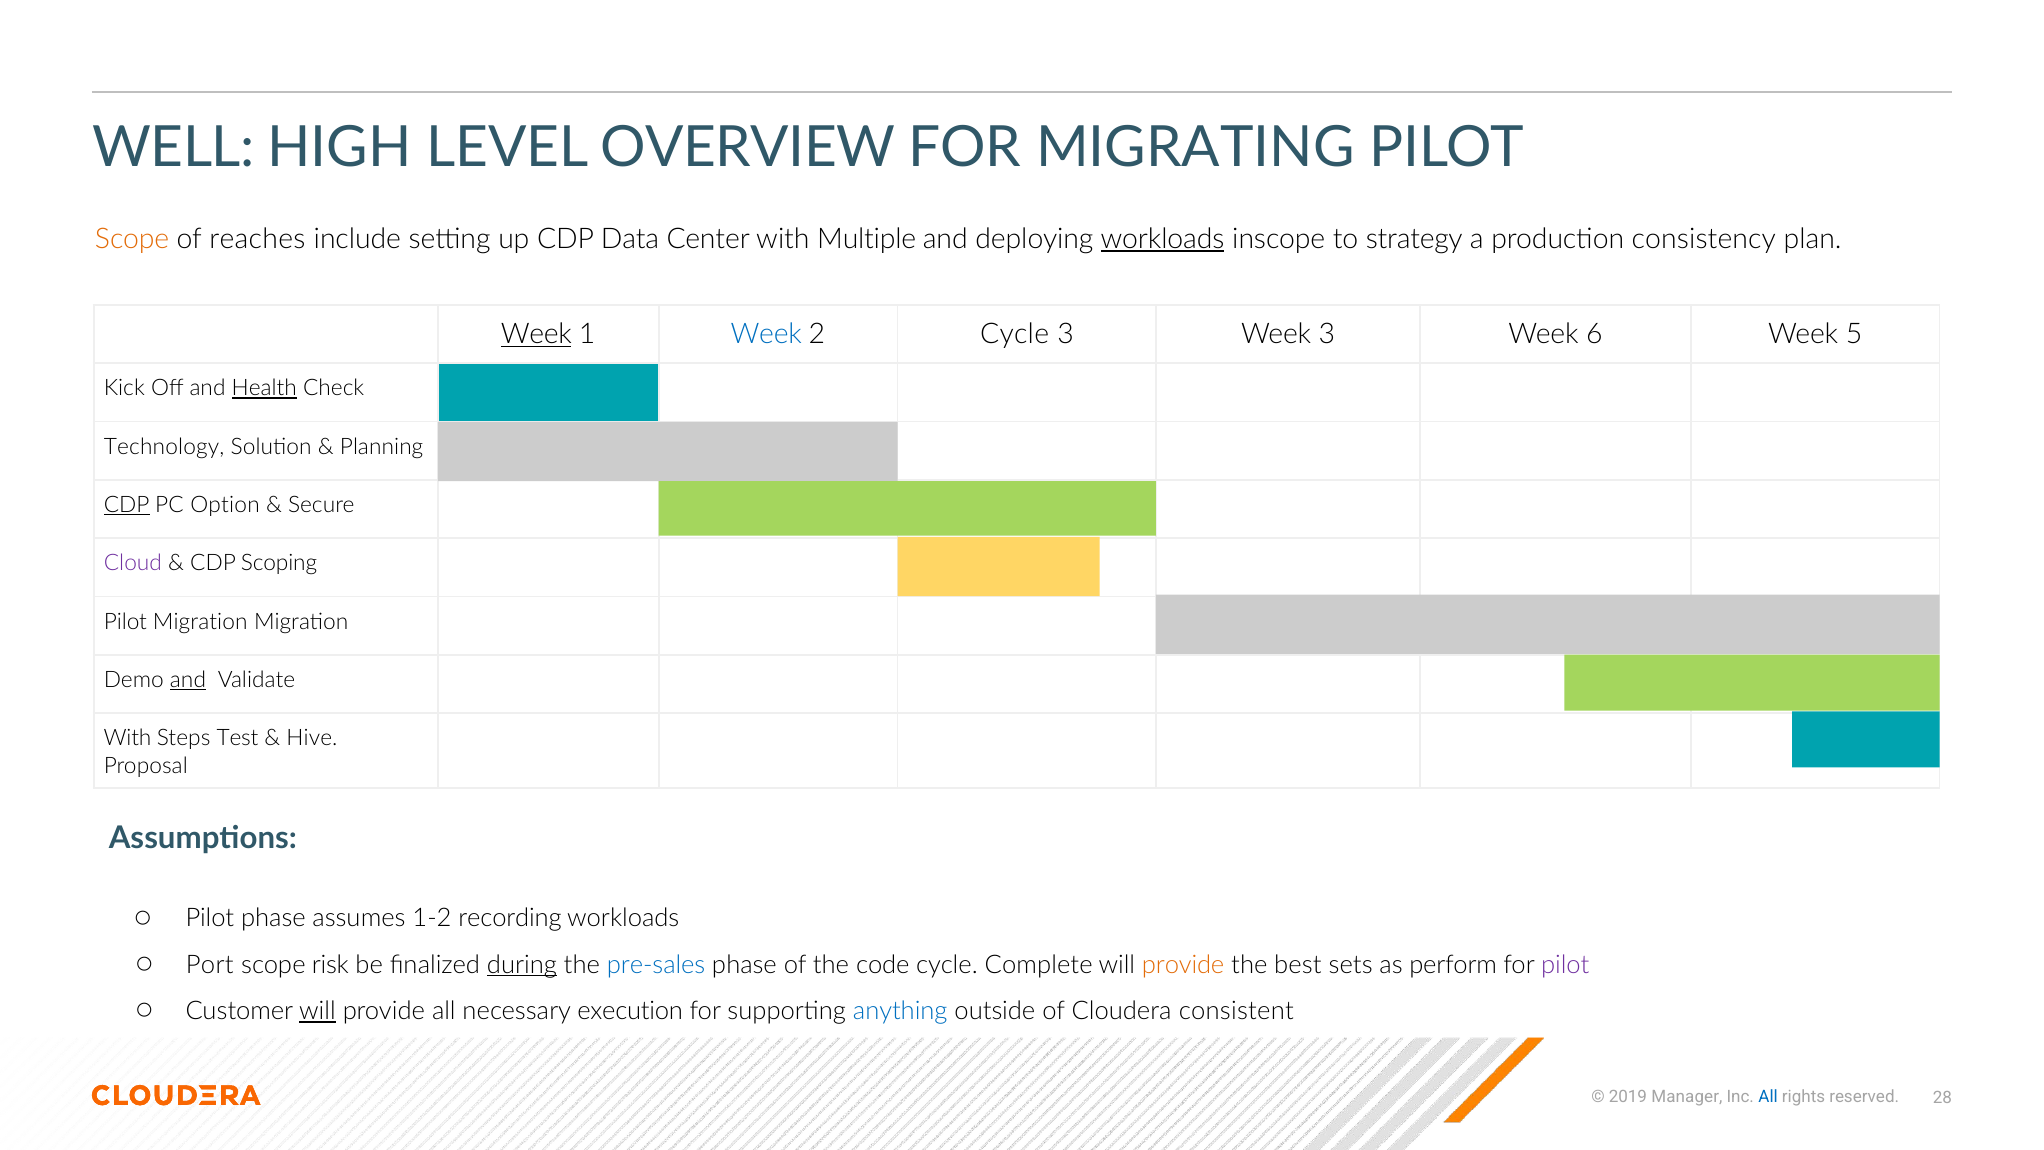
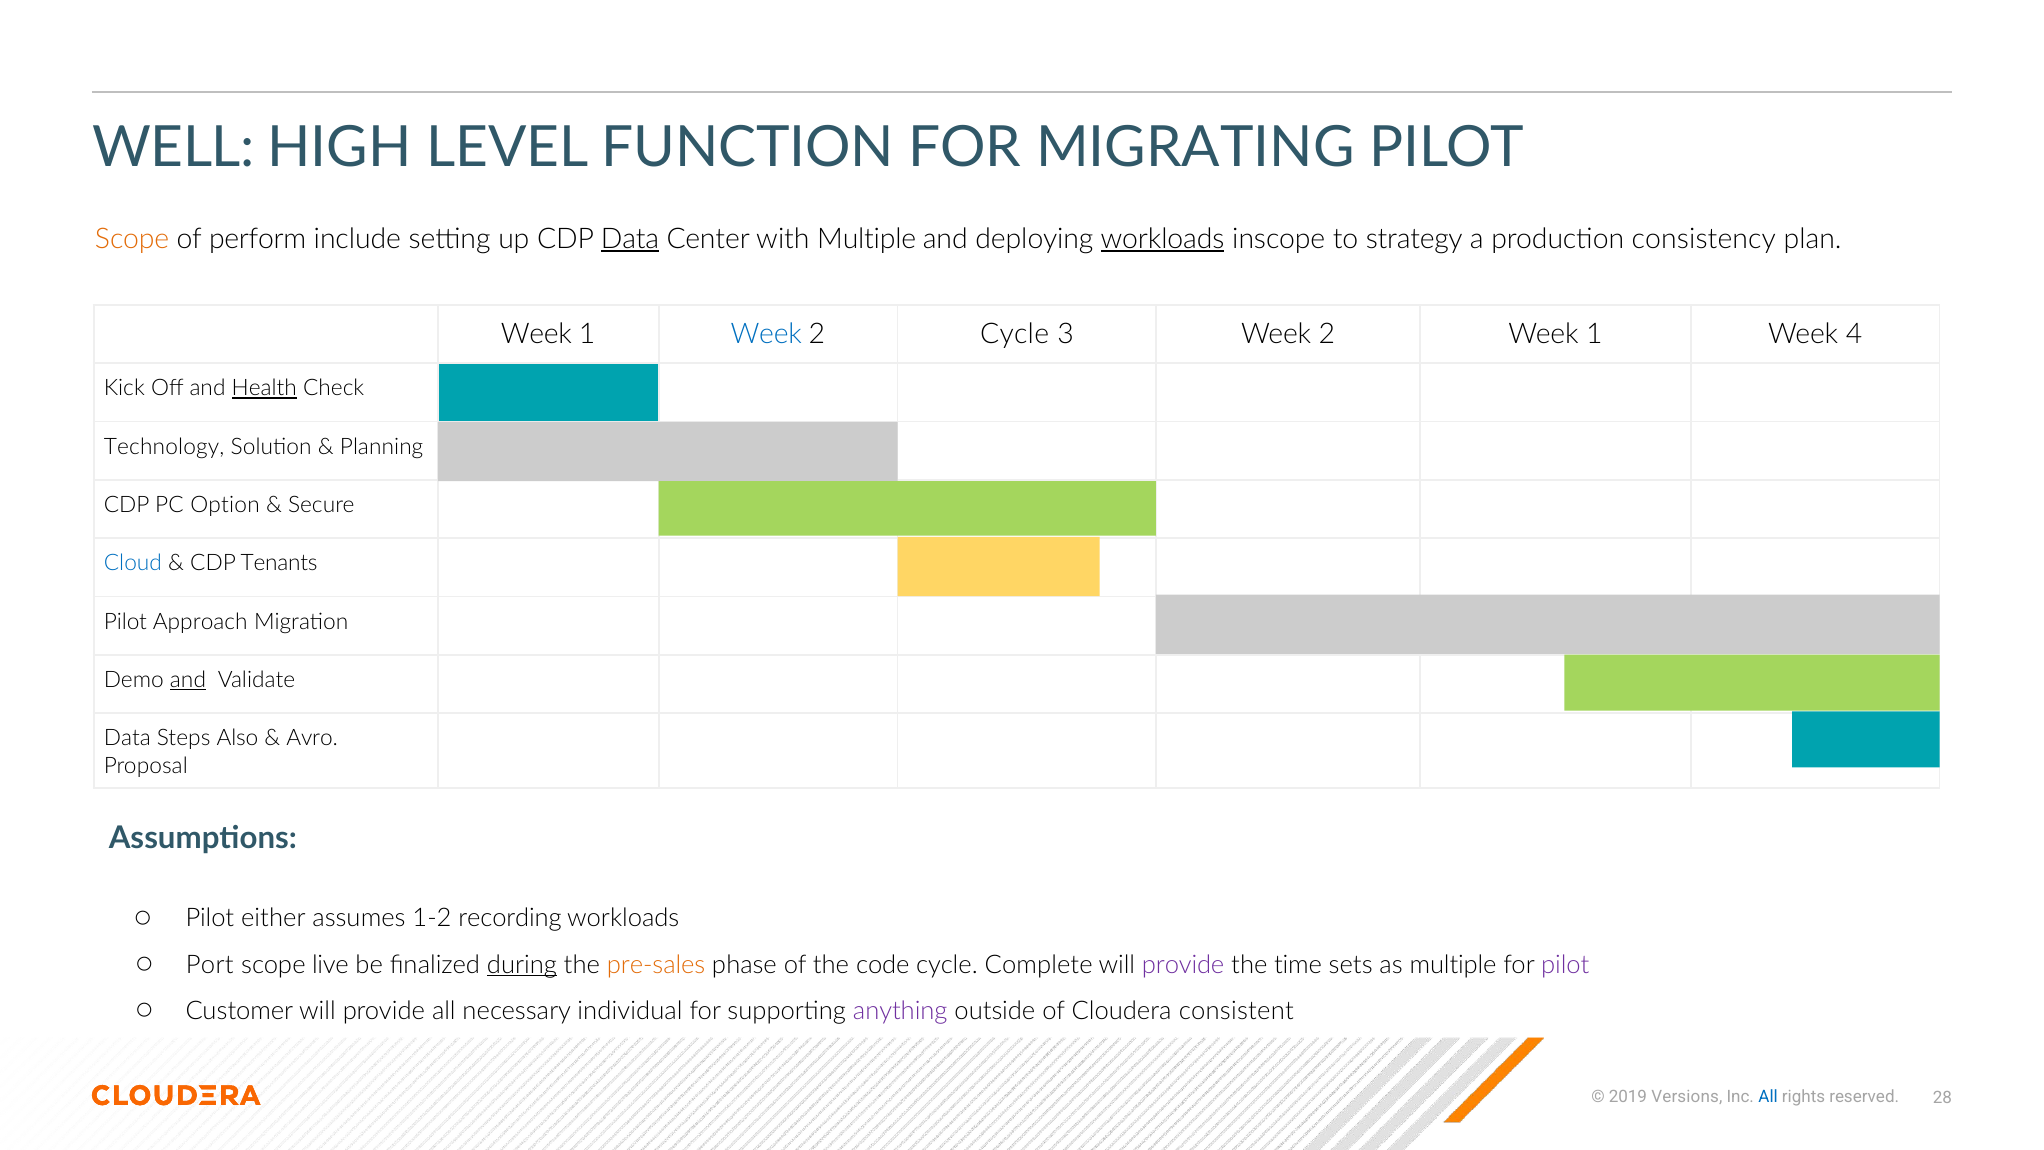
OVERVIEW: OVERVIEW -> FUNCTION (748, 148)
reaches: reaches -> perform (258, 239)
Data underline: none -> present (630, 239)
Week underline: present -> none (536, 334)
3 Week 3: 3 -> 2 (1327, 334)
6: 6 -> 1 (1594, 334)
5: 5 -> 4 (1854, 334)
CDP underline: present -> none (127, 505)
Cloud colour: purple -> blue (133, 563)
Scoping: Scoping -> Tenants (279, 563)
Pilot Migration: Migration -> Approach (200, 622)
With: With -> Data (127, 738)
Test: Test -> Also (237, 738)
Hive: Hive -> Avro (312, 738)
Pilot phase: phase -> either (273, 918)
risk: risk -> live (330, 964)
pre-sales colour: blue -> orange (656, 964)
provide colour: orange -> purple (1183, 964)
best: best -> time (1298, 964)
as perform: perform -> multiple (1453, 964)
will underline: present -> none (317, 1011)
execution: execution -> individual (630, 1011)
anything colour: blue -> purple (900, 1011)
Manager: Manager -> Versions (1687, 1097)
